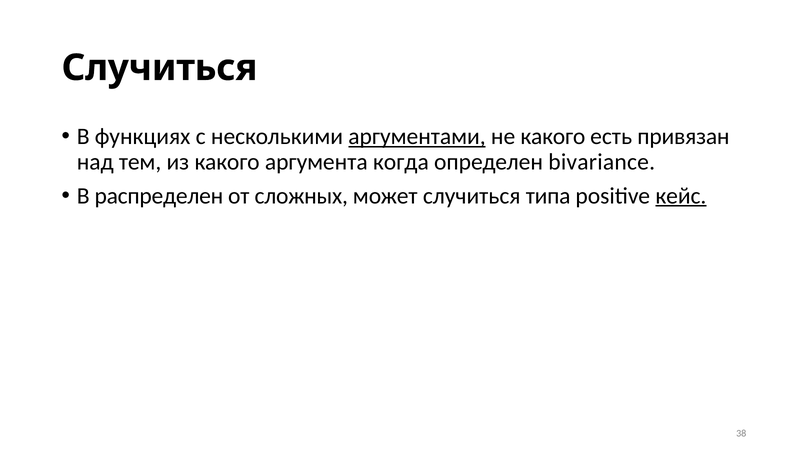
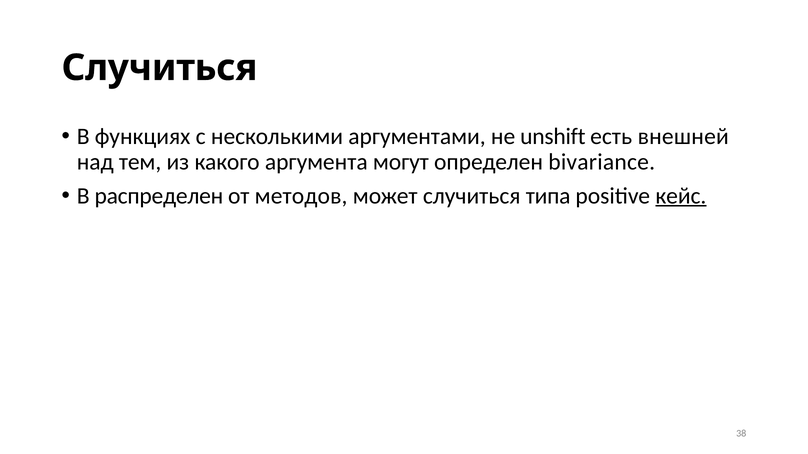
аргументами underline: present -> none (417, 137)
не какого: какого -> unshift (553, 137)
привязан: привязан -> внешней (683, 137)
когда: когда -> могут (401, 162)
сложных: сложных -> методов (301, 196)
